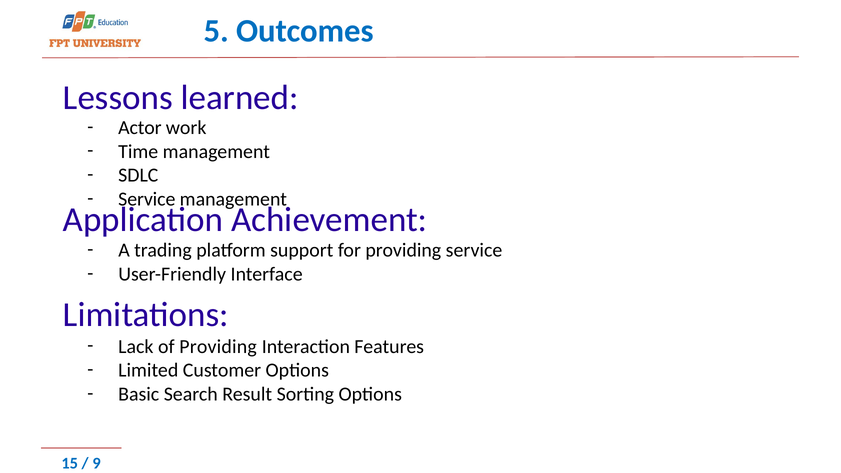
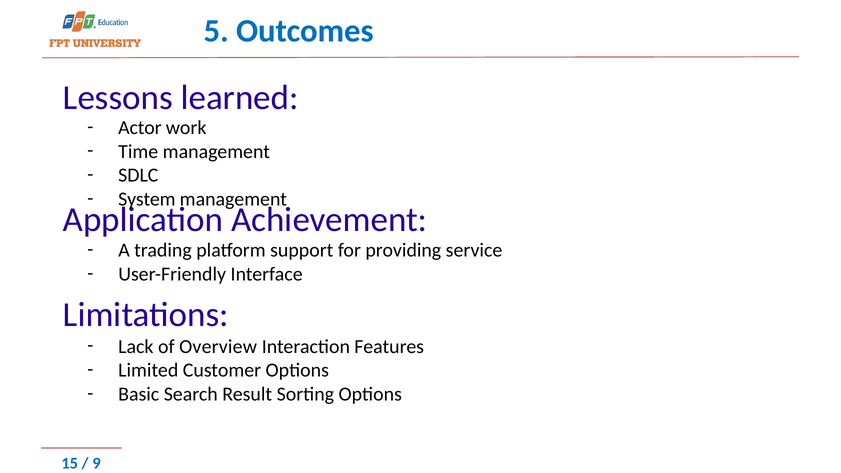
Service: Service -> System (147, 199)
of Providing: Providing -> Overview (218, 347)
